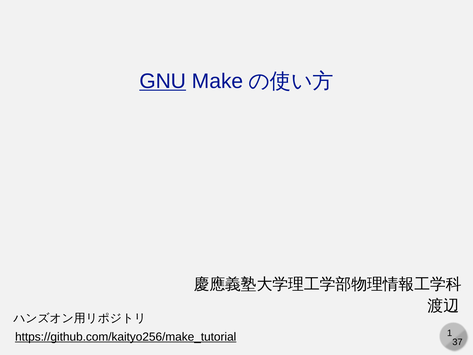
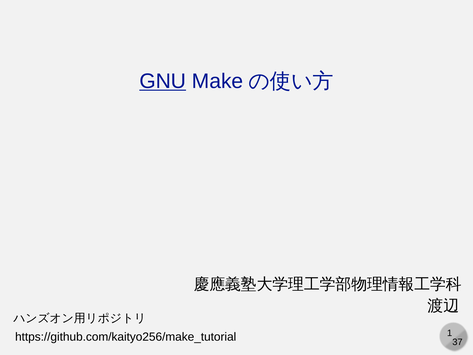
https://github.com/kaityo256/make_tutorial underline: present -> none (126, 337)
